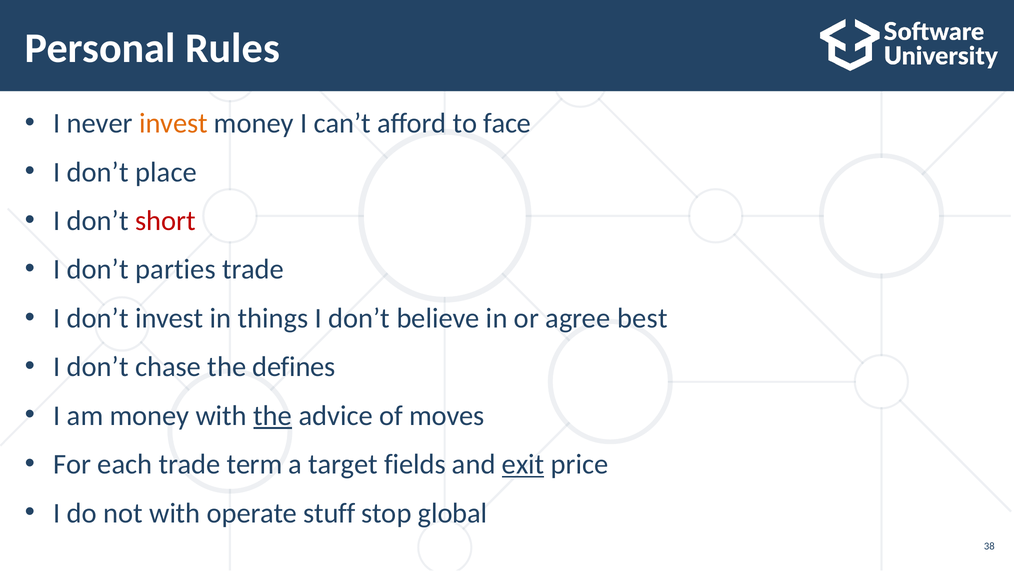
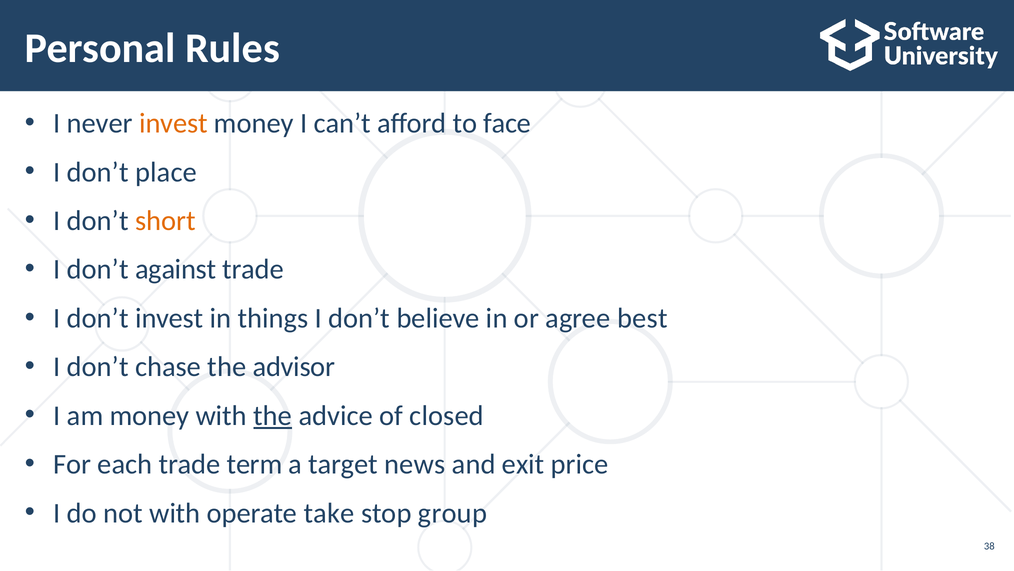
short colour: red -> orange (165, 221)
parties: parties -> against (176, 269)
defines: defines -> advisor (294, 367)
moves: moves -> closed (447, 415)
fields: fields -> news (415, 464)
exit underline: present -> none (523, 464)
stuff: stuff -> take (329, 513)
global: global -> group (452, 513)
